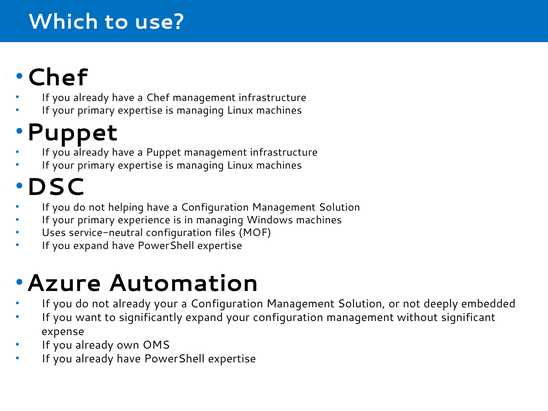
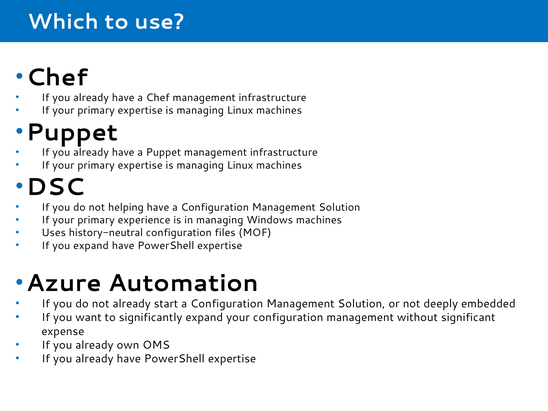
service-neutral: service-neutral -> history-neutral (106, 233)
already your: your -> start (166, 304)
